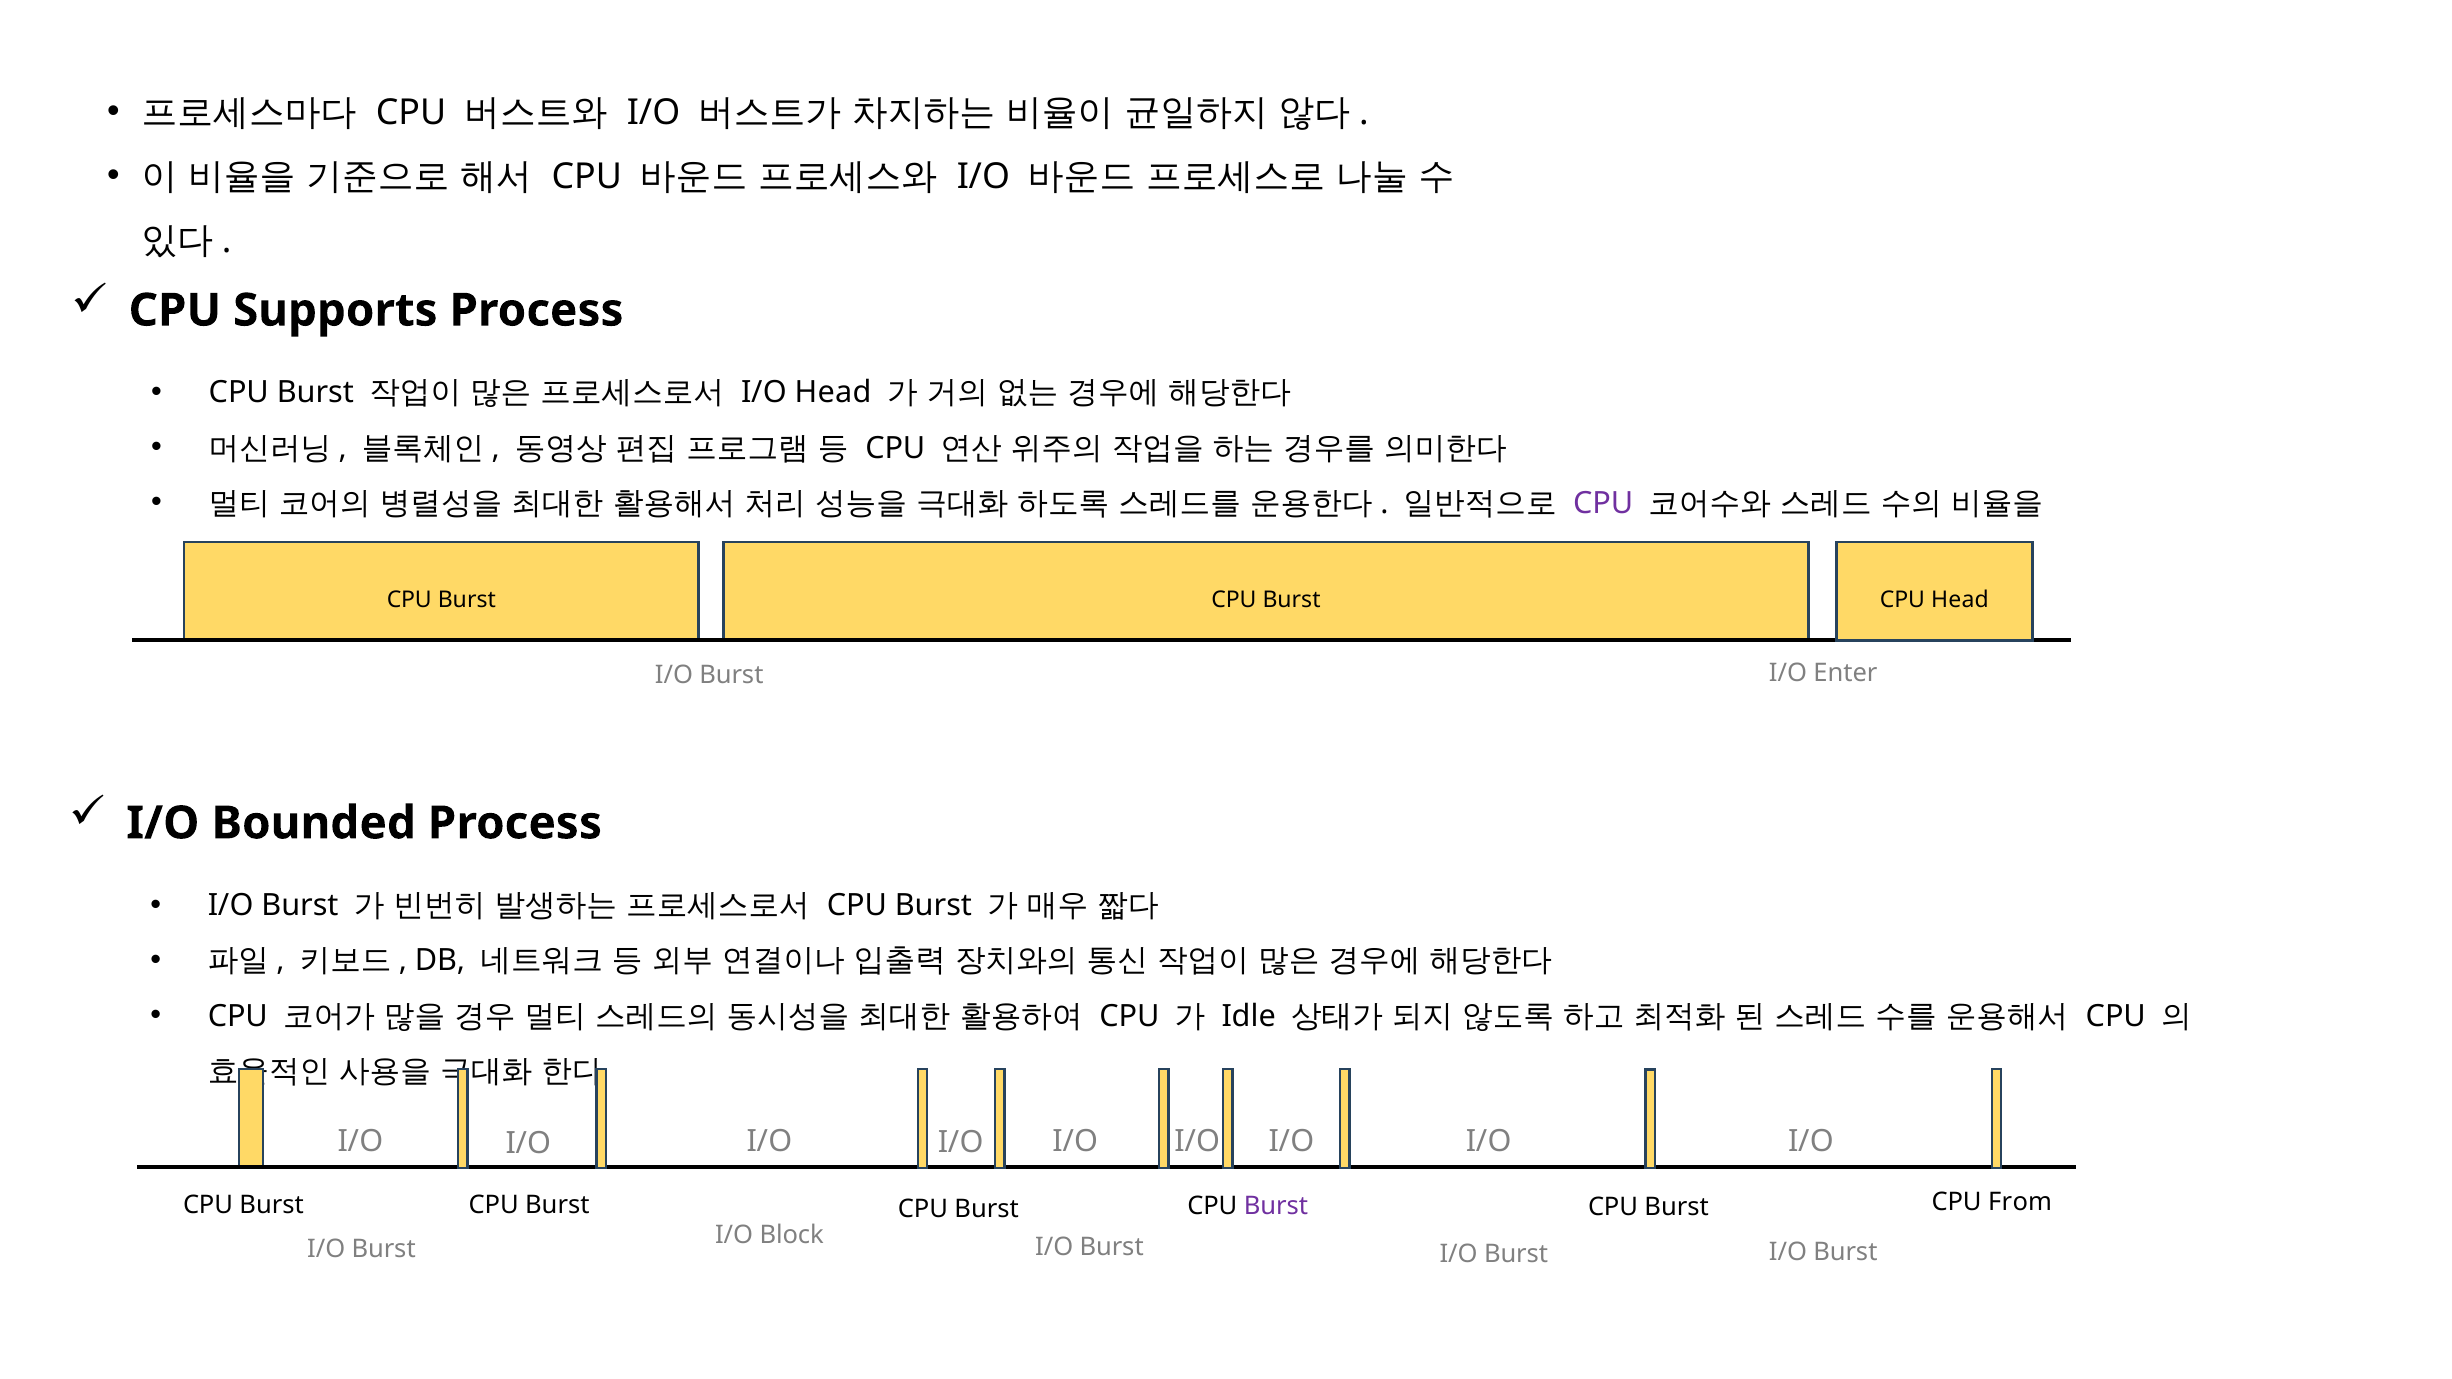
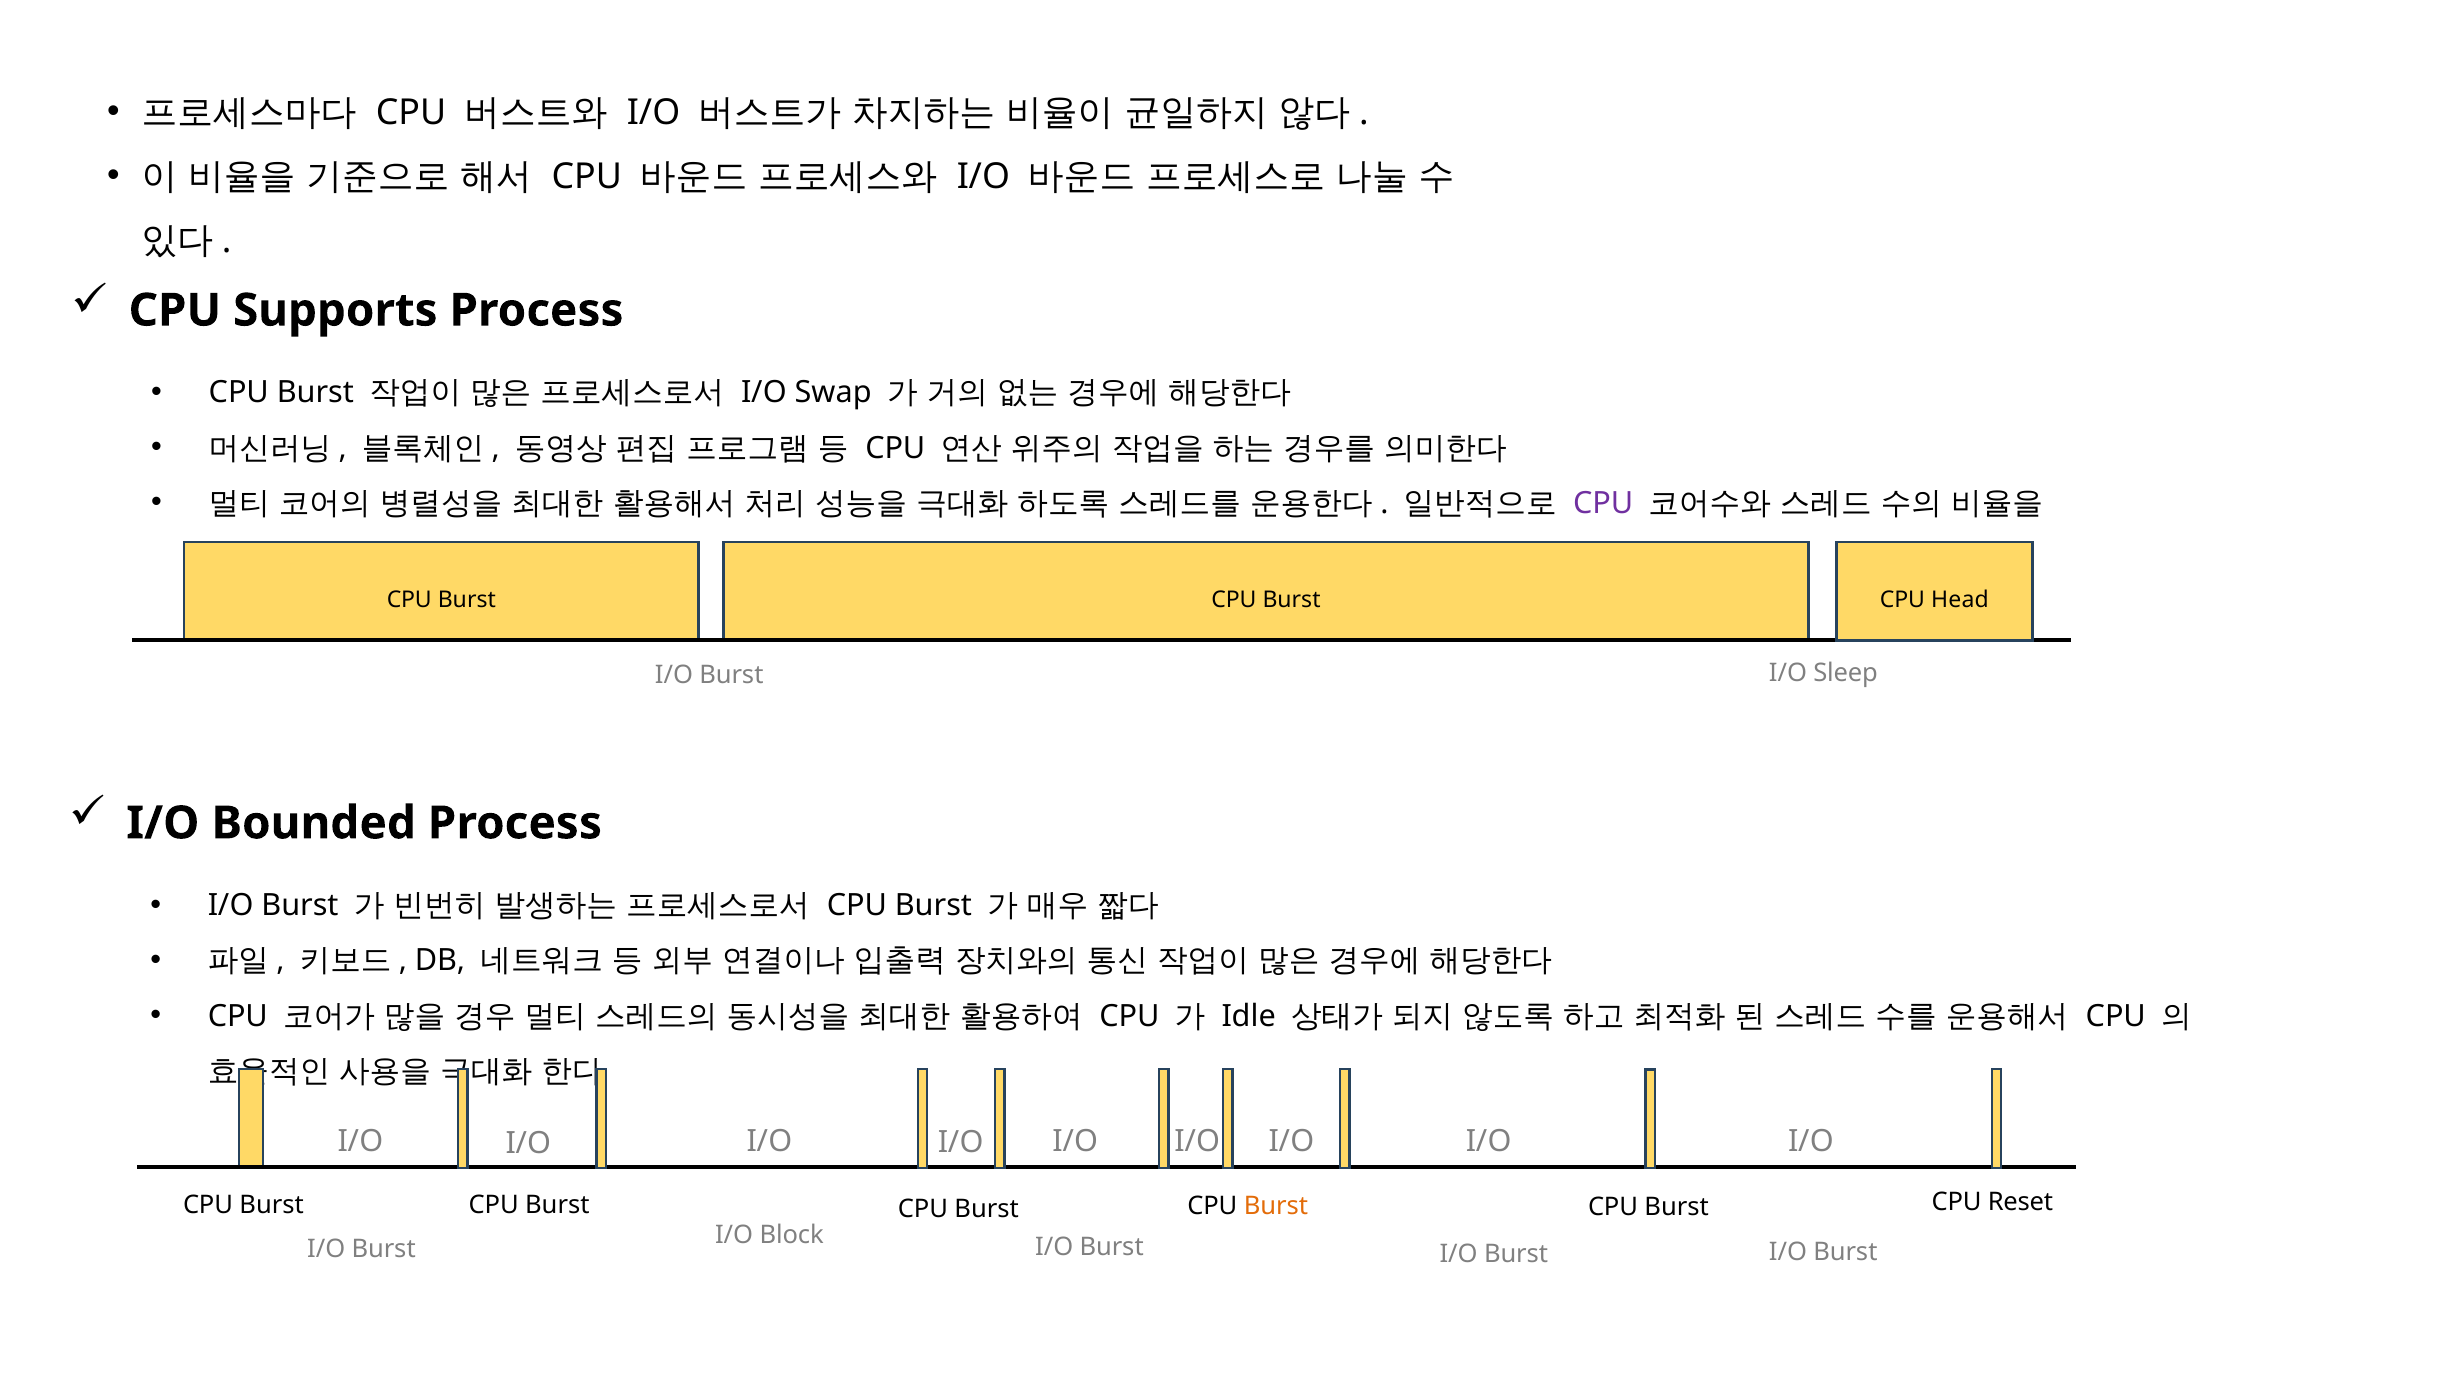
I/O Head: Head -> Swap (833, 393)
Enter: Enter -> Sleep (1846, 674)
Burst colour: purple -> orange (1276, 1207)
From: From -> Reset (2020, 1203)
